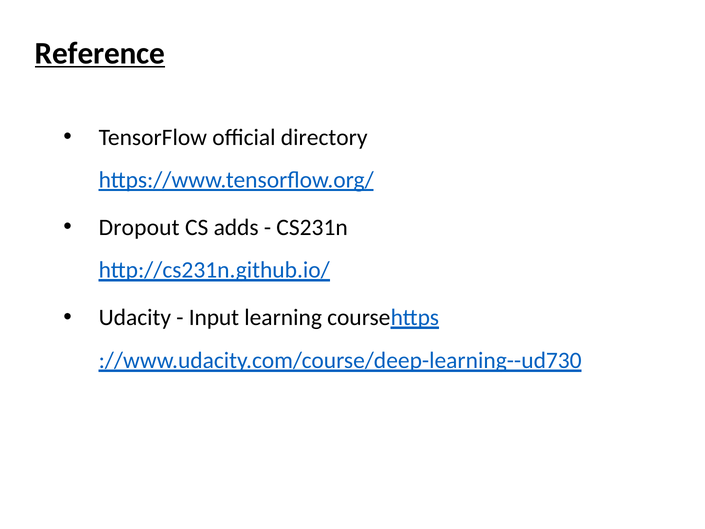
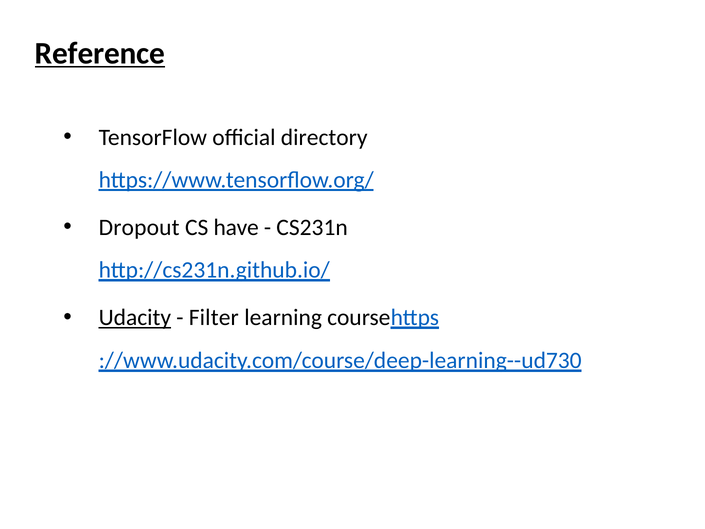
adds: adds -> have (236, 227)
Udacity underline: none -> present (135, 318)
Input: Input -> Filter (214, 318)
